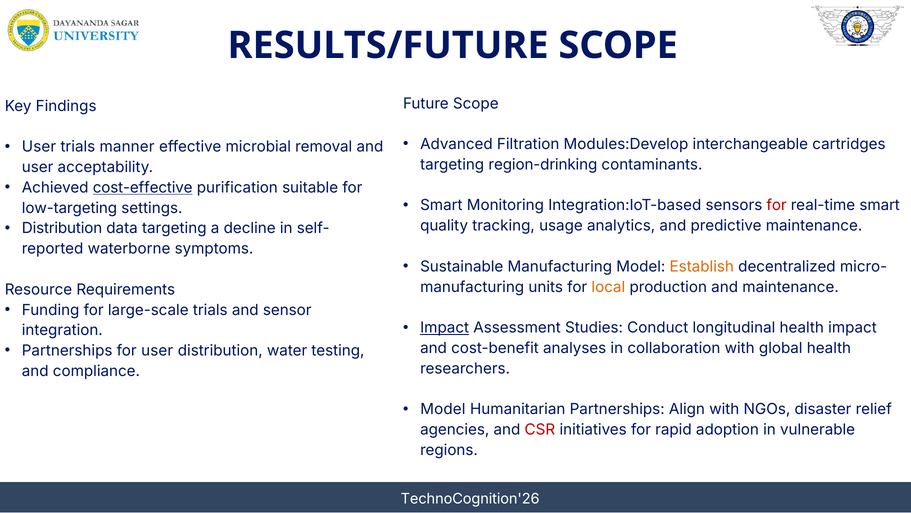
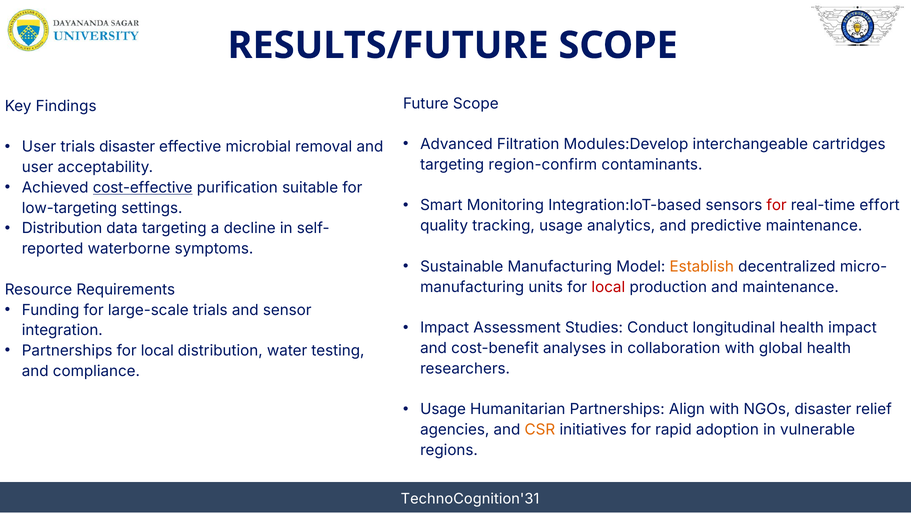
trials manner: manner -> disaster (127, 147)
region-drinking: region-drinking -> region-confirm (543, 164)
real-time smart: smart -> effort (880, 205)
local colour: orange -> red (608, 287)
Impact underline: present -> none (445, 327)
Partnerships for user: user -> local (157, 350)
Model: Model -> Usage (443, 409)
CSR colour: red -> orange (540, 429)
TechnoCognition'26: TechnoCognition'26 -> TechnoCognition'31 (470, 498)
